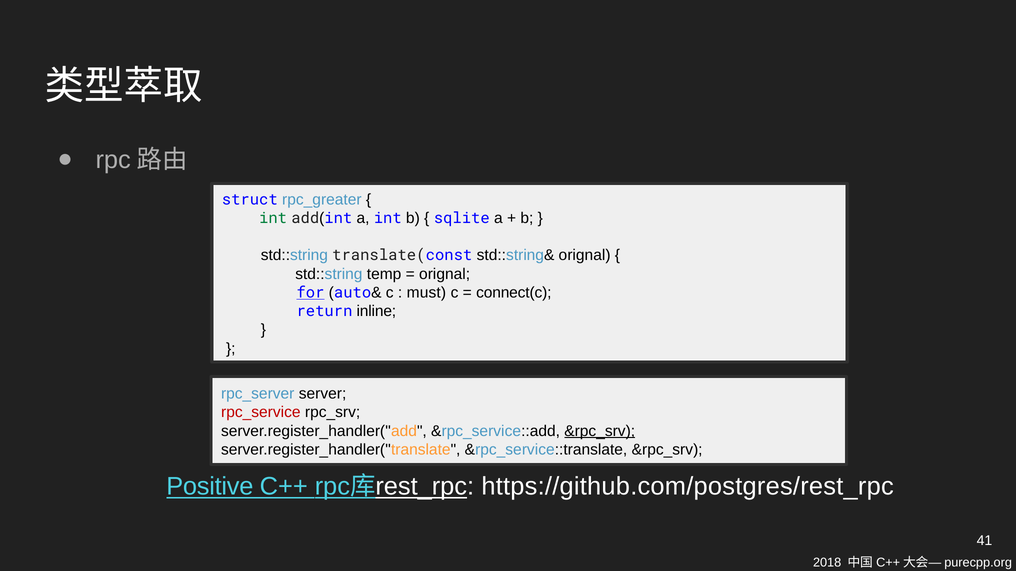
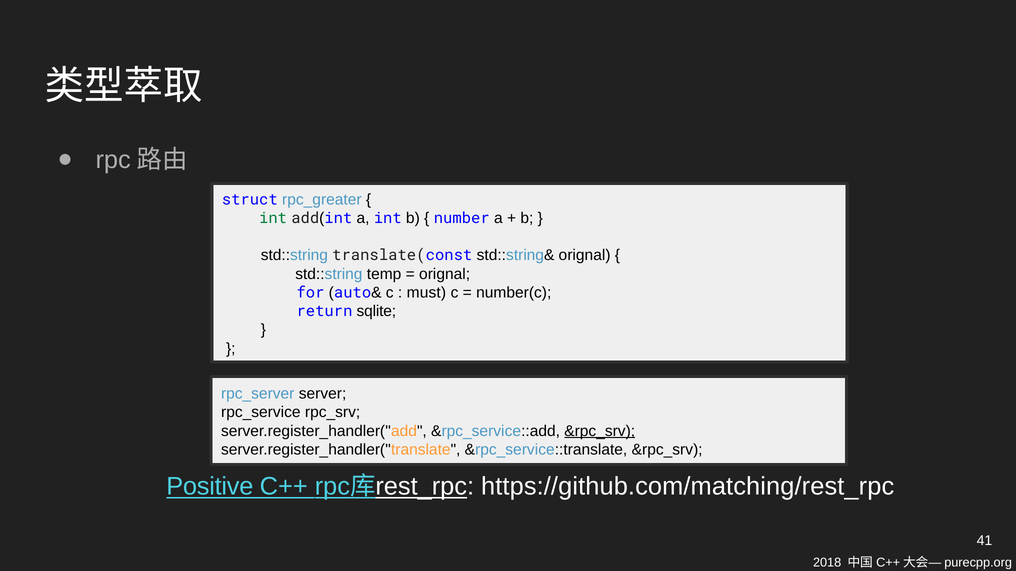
sqlite: sqlite -> number (462, 218)
for underline: present -> none (310, 293)
connect(c: connect(c -> number(c (514, 293)
inline: inline -> sqlite (376, 312)
rpc_service colour: red -> black (261, 413)
https://github.com/postgres/rest_rpc: https://github.com/postgres/rest_rpc -> https://github.com/matching/rest_rpc (688, 487)
